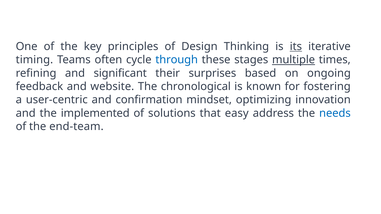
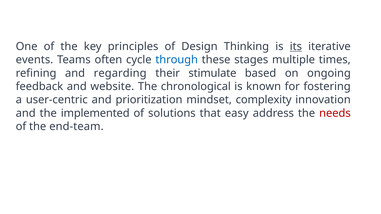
timing: timing -> events (34, 60)
multiple underline: present -> none (294, 60)
significant: significant -> regarding (120, 73)
surprises: surprises -> stimulate (212, 73)
confirmation: confirmation -> prioritization (149, 100)
optimizing: optimizing -> complexity (264, 100)
needs colour: blue -> red (335, 113)
